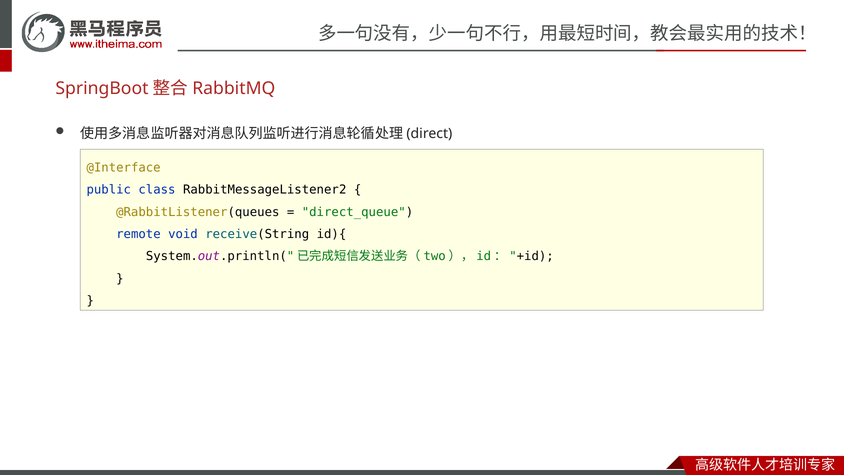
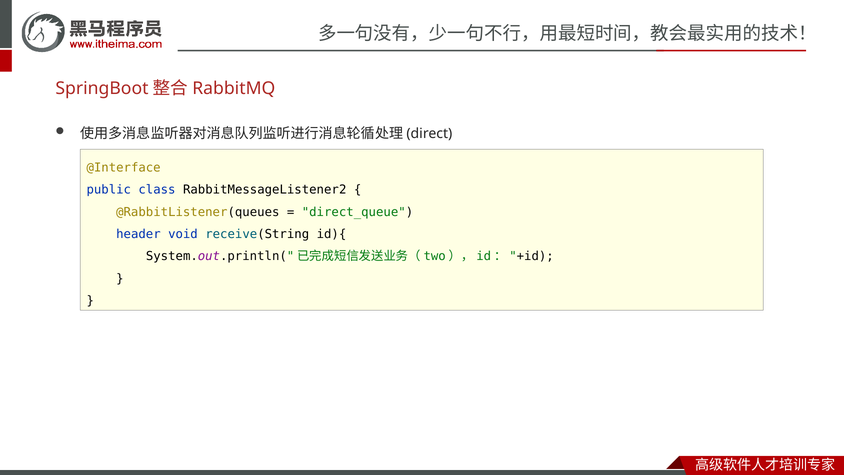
remote: remote -> header (138, 234)
